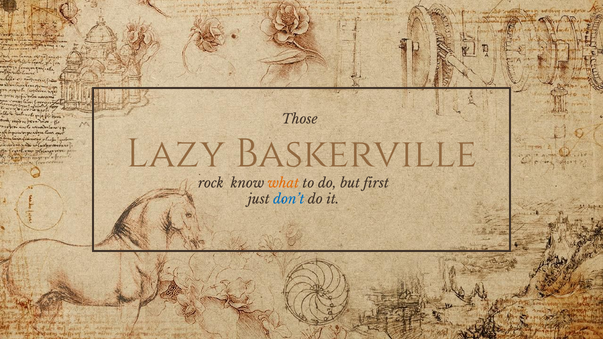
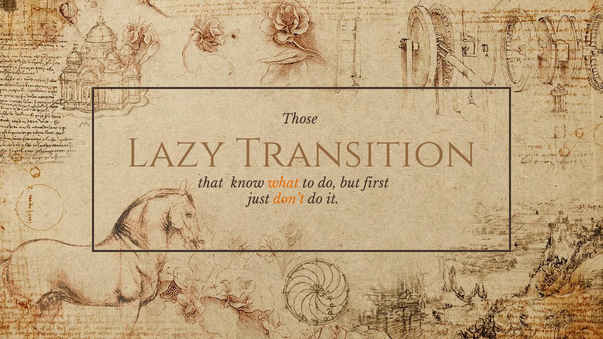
Baskerville: Baskerville -> Transition (356, 154)
rock: rock -> that (211, 183)
don’t colour: blue -> orange (289, 199)
